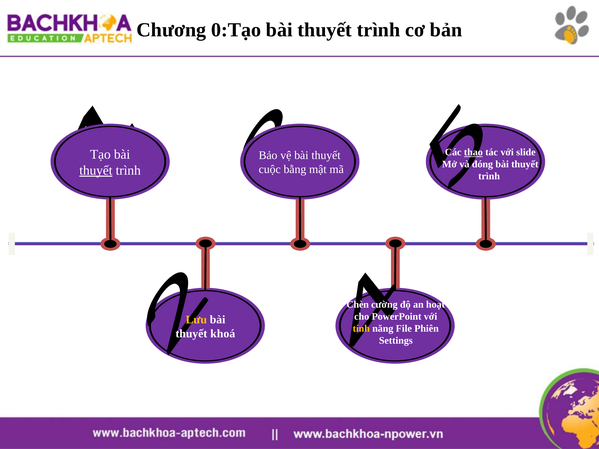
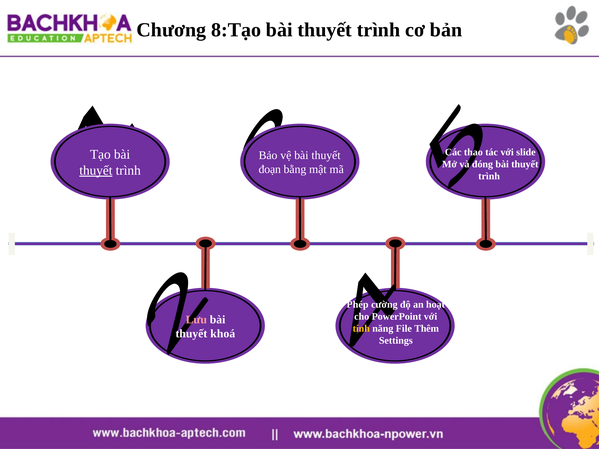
0:Tạo: 0:Tạo -> 8:Tạo (236, 30)
thao underline: present -> none (473, 152)
cuộc: cuộc -> đoạn (270, 170)
Chèn: Chèn -> Phép (358, 305)
Lưu colour: yellow -> pink (196, 320)
Phiên: Phiên -> Thêm (427, 329)
